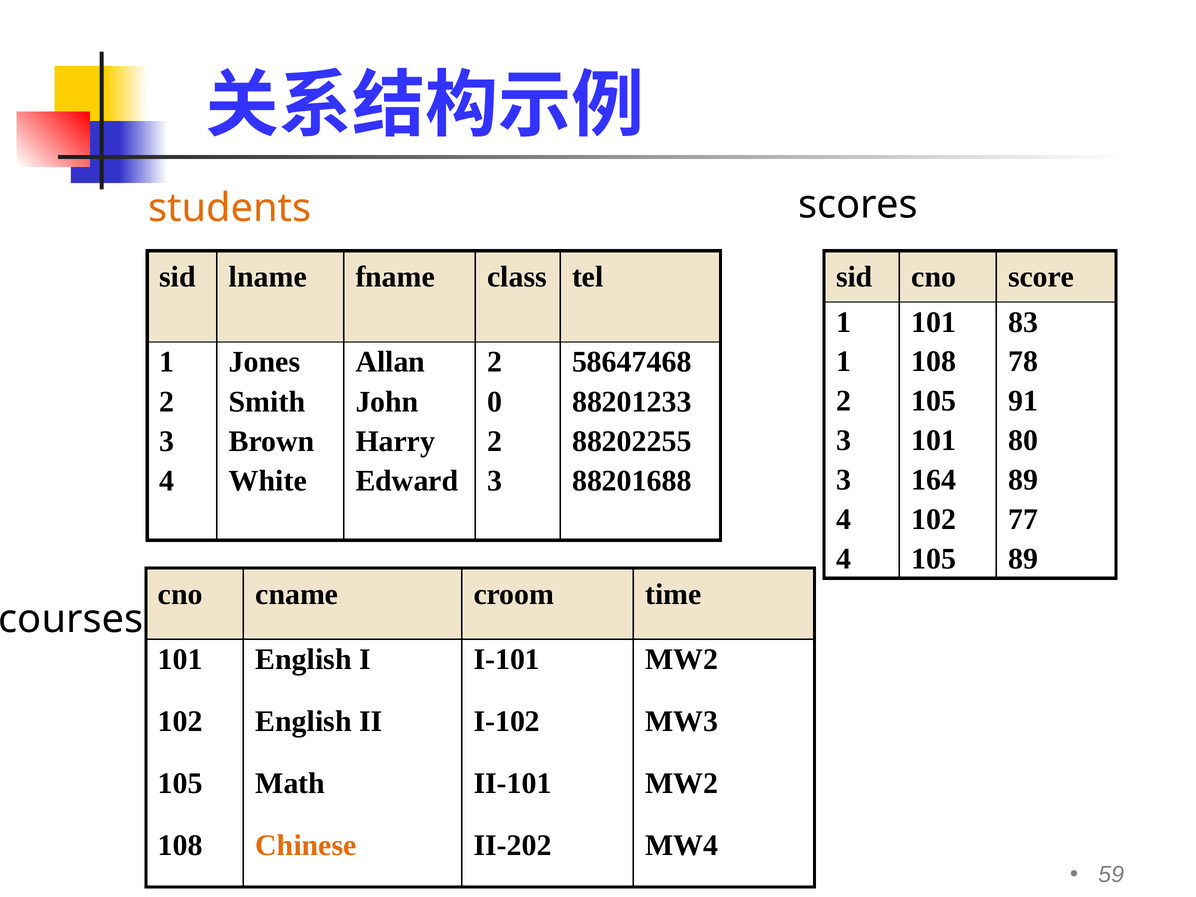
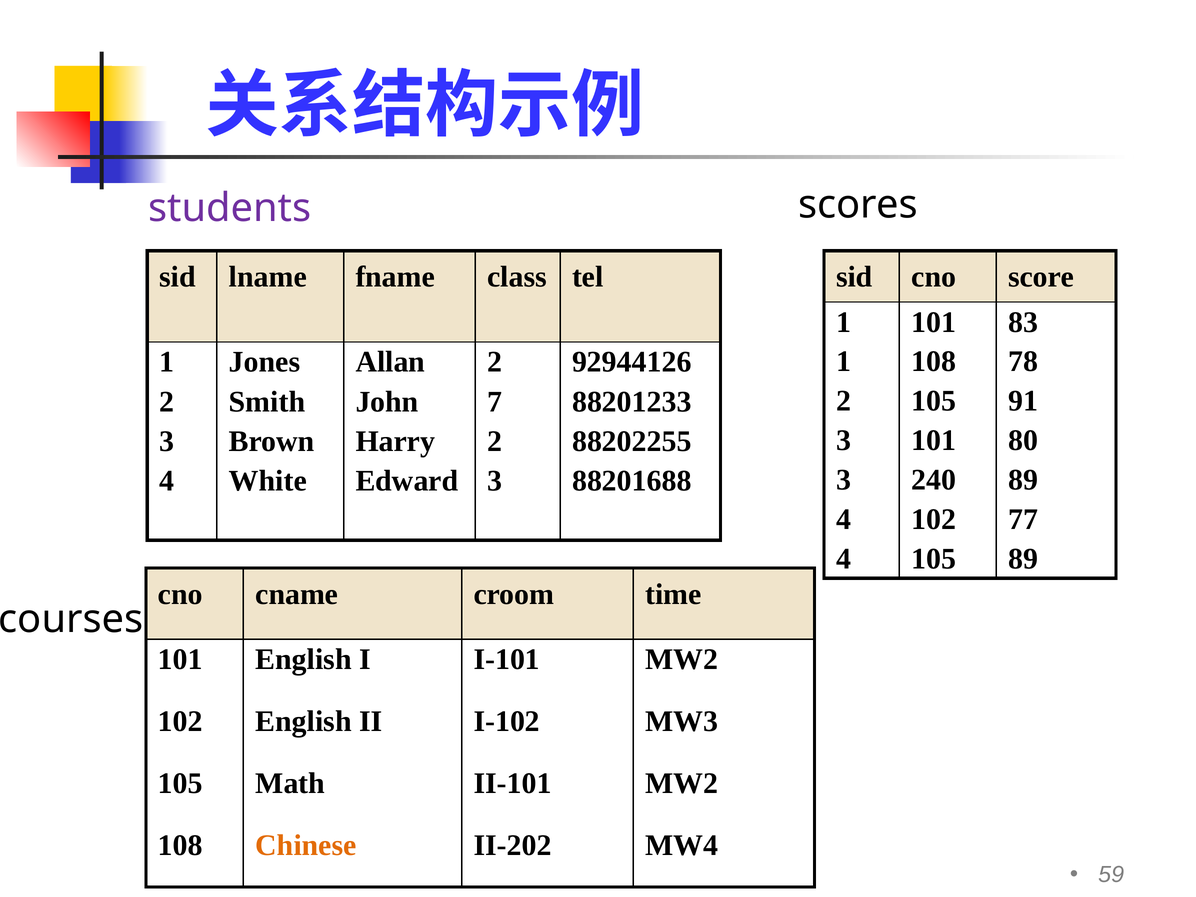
students colour: orange -> purple (230, 208)
58647468: 58647468 -> 92944126 (632, 362)
0: 0 -> 7 (495, 402)
164: 164 -> 240 (934, 480)
